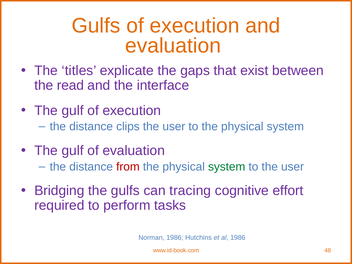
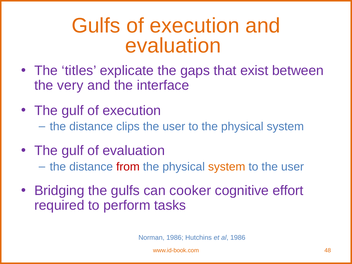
read: read -> very (70, 85)
system colour: green -> orange (227, 167)
tracing: tracing -> cooker (190, 191)
